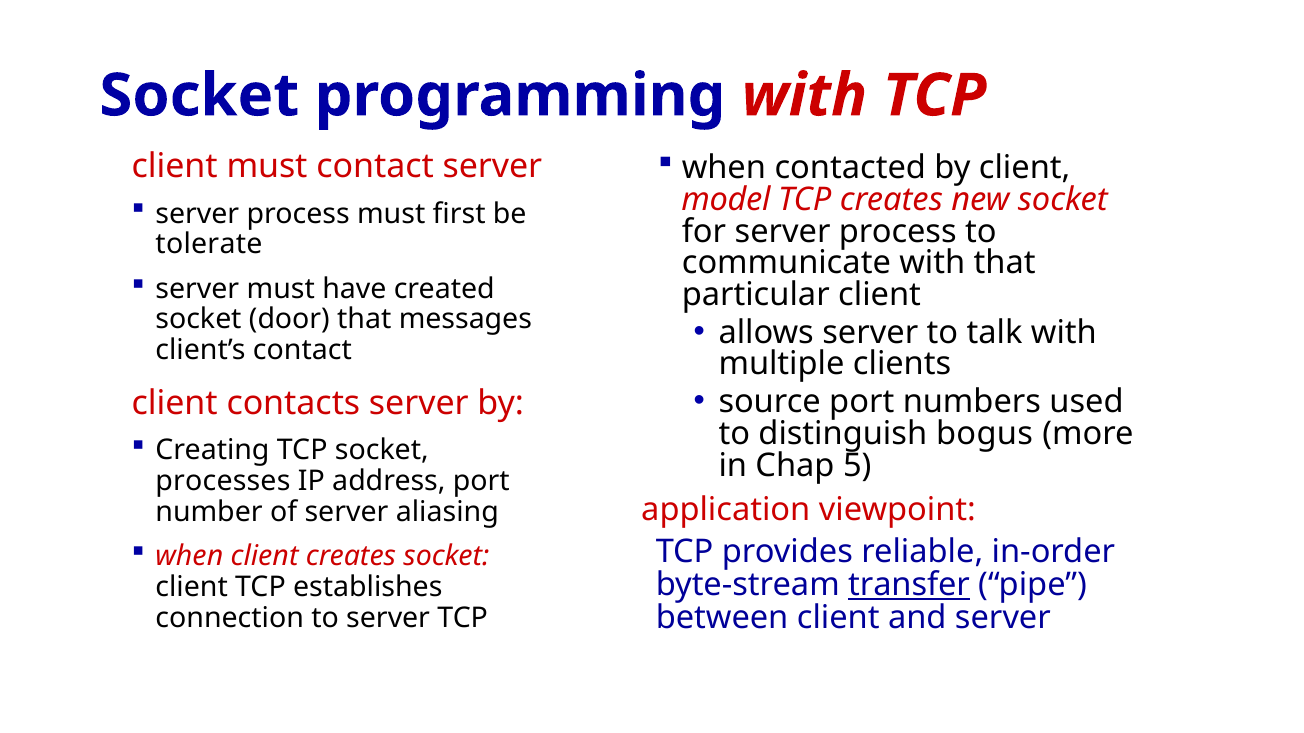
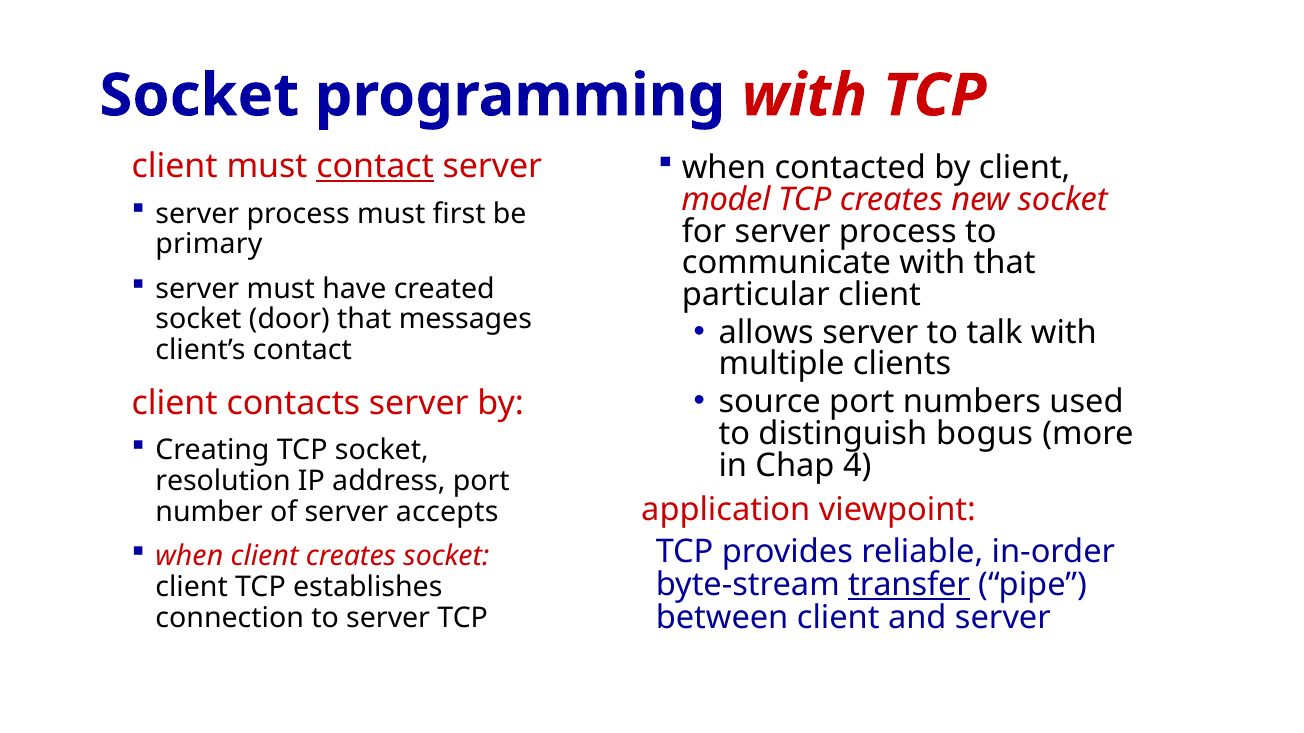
contact underline: none -> present (375, 166)
tolerate: tolerate -> primary (209, 245)
5: 5 -> 4 (857, 466)
processes: processes -> resolution (223, 481)
aliasing: aliasing -> accepts (447, 512)
